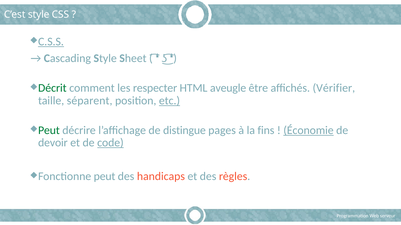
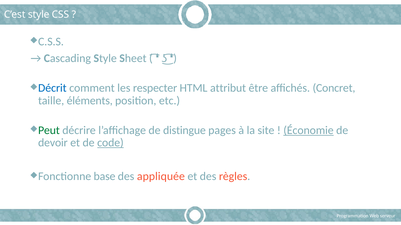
C.S.S underline: present -> none (51, 42)
Décrit colour: green -> blue (52, 88)
aveugle: aveugle -> attribut (228, 88)
Vérifier: Vérifier -> Concret (334, 88)
séparent: séparent -> éléments (90, 101)
etc underline: present -> none (169, 101)
fins: fins -> site (266, 131)
Fonctionne peut: peut -> base (105, 177)
handicaps: handicaps -> appliquée (161, 177)
